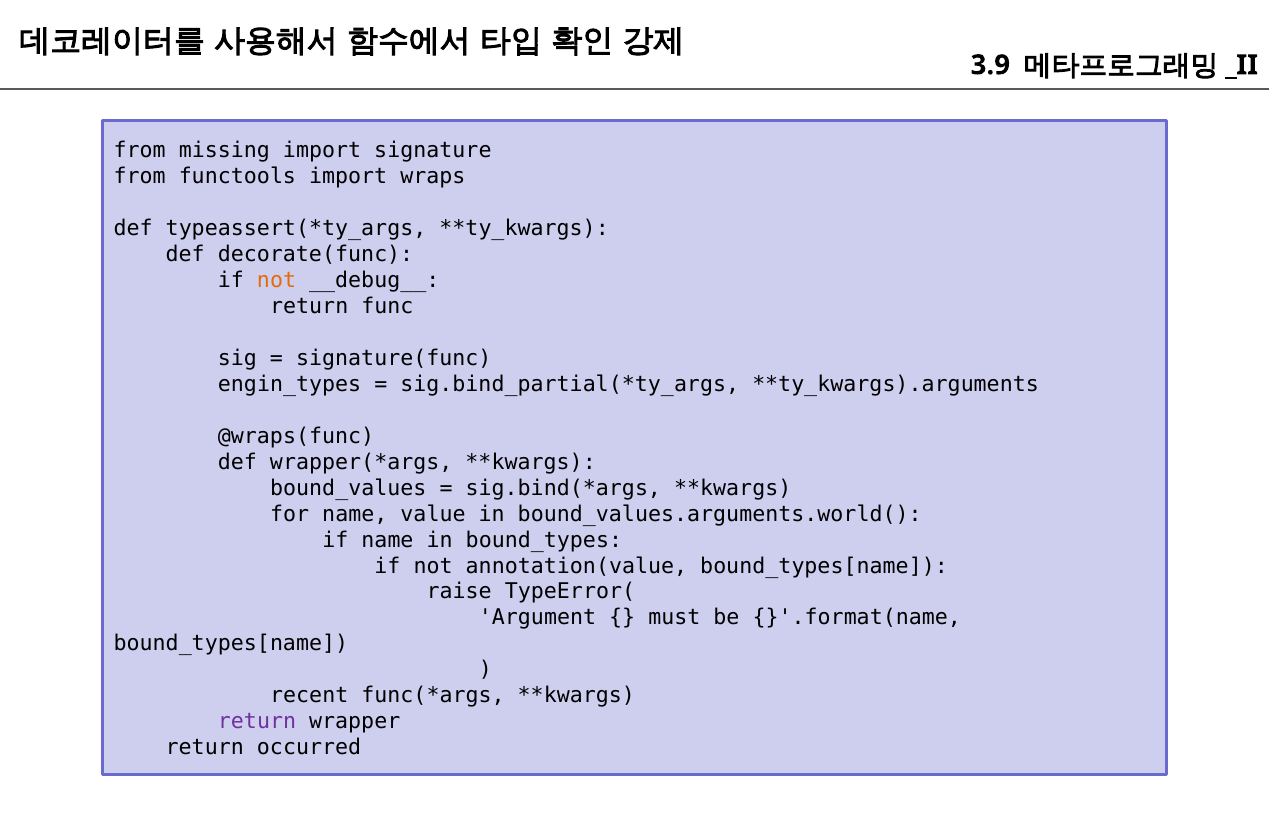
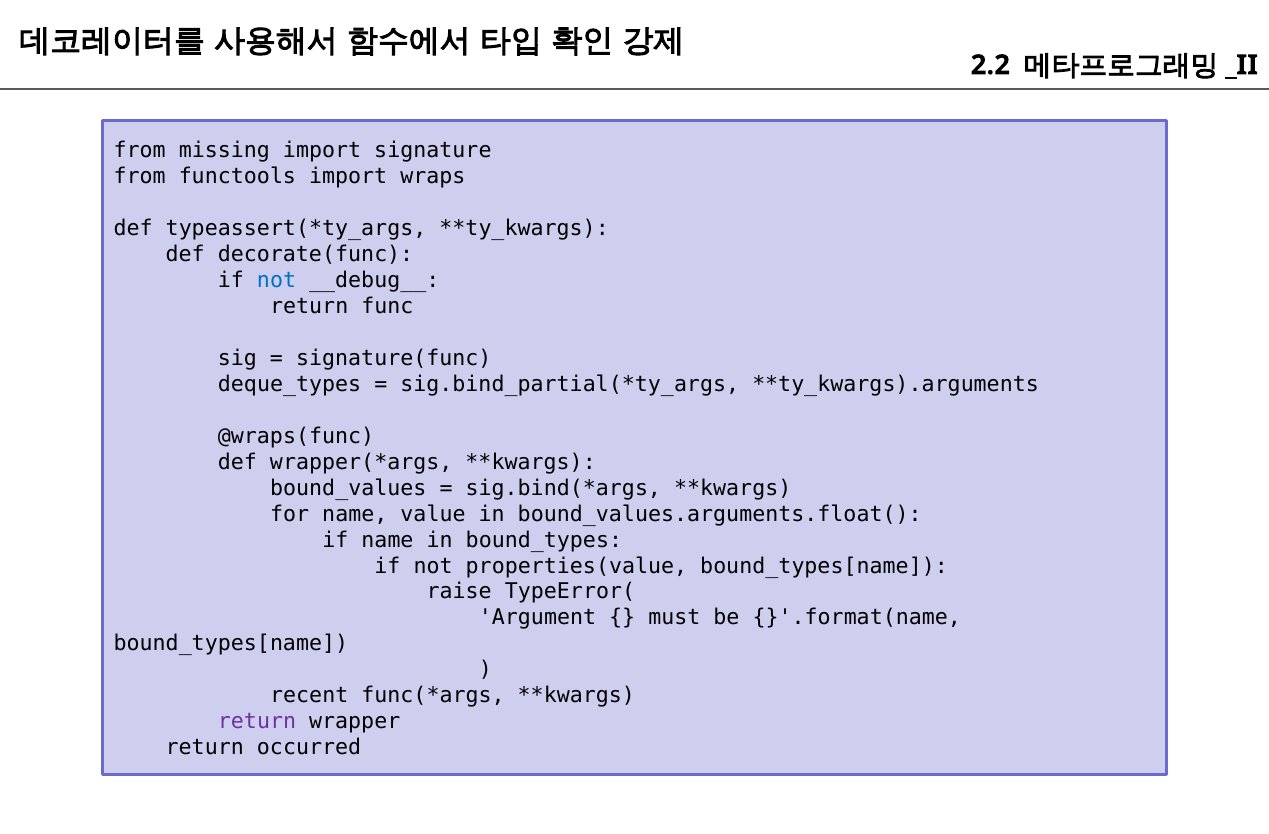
3.9: 3.9 -> 2.2 (990, 65)
not colour: orange -> blue (277, 280)
engin_types: engin_types -> deque_types (290, 384)
bound_values.arguments.world(: bound_values.arguments.world( -> bound_values.arguments.float( (720, 514)
annotation(value: annotation(value -> properties(value (576, 566)
